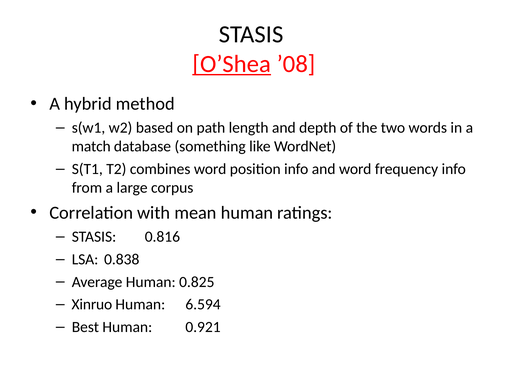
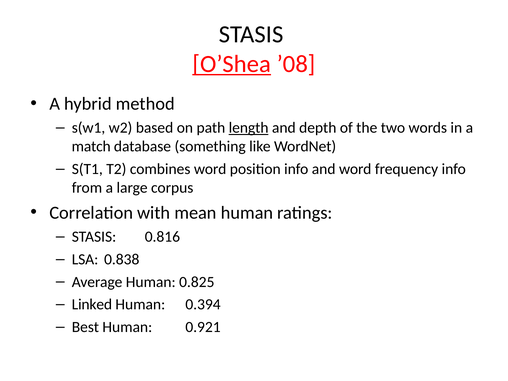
length underline: none -> present (249, 128)
Xinruo: Xinruo -> Linked (92, 304)
6.594: 6.594 -> 0.394 (203, 304)
